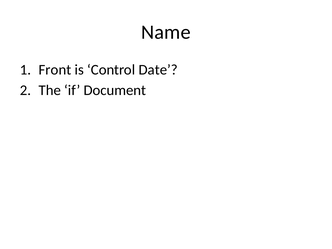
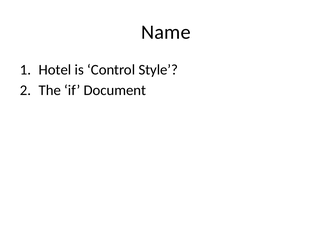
Front: Front -> Hotel (55, 70)
Date: Date -> Style (158, 70)
